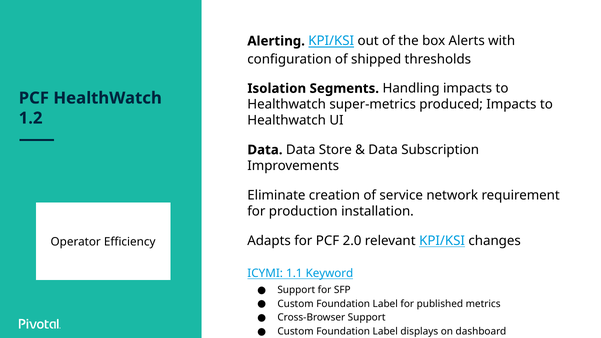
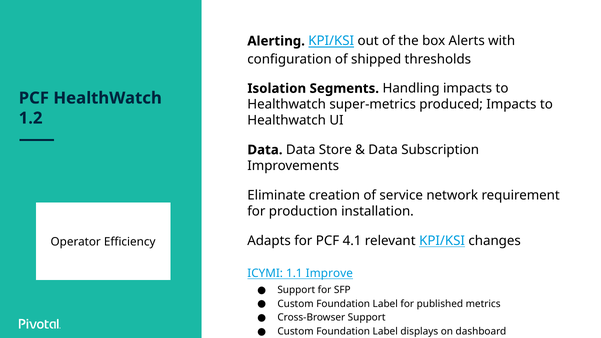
2.0: 2.0 -> 4.1 (352, 241)
Keyword: Keyword -> Improve (329, 273)
